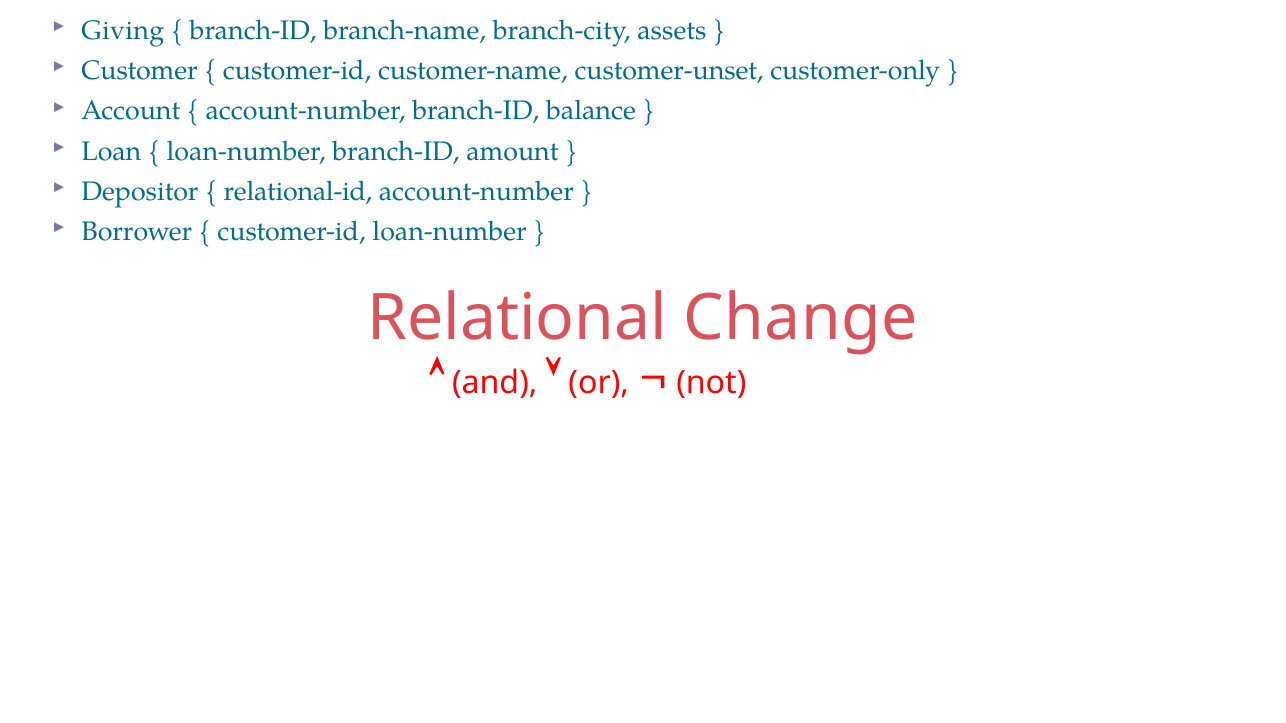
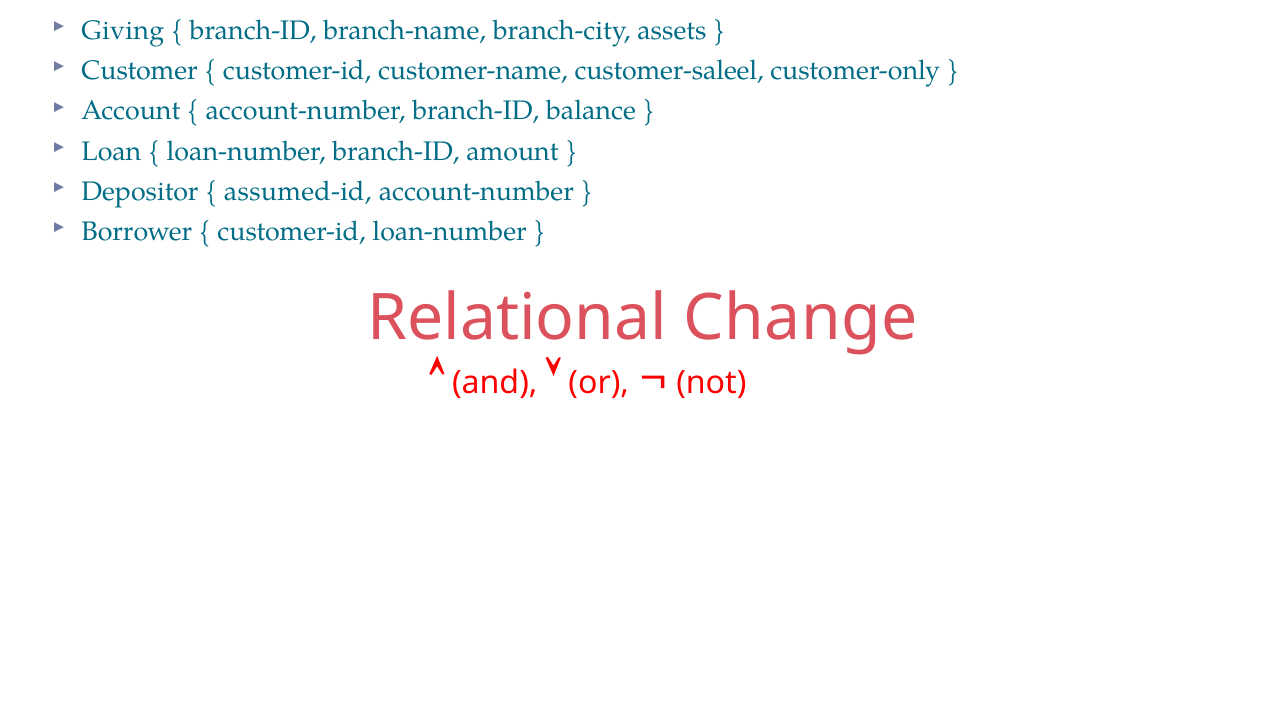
customer-unset: customer-unset -> customer-saleel (669, 71)
relational-id: relational-id -> assumed-id (298, 192)
